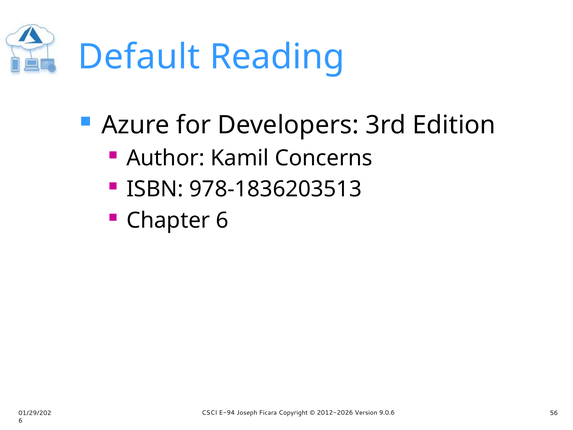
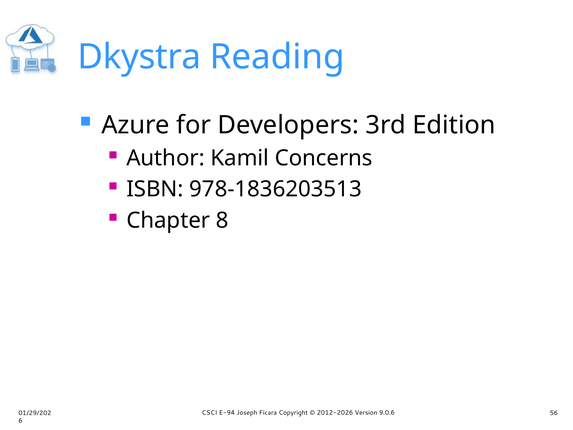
Default: Default -> Dkystra (139, 57)
Chapter 6: 6 -> 8 (222, 220)
